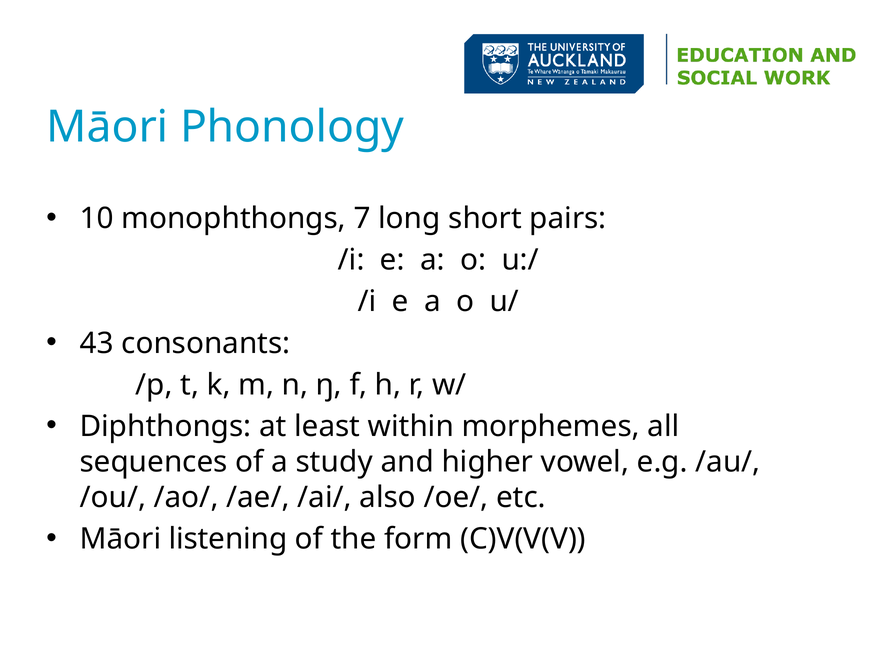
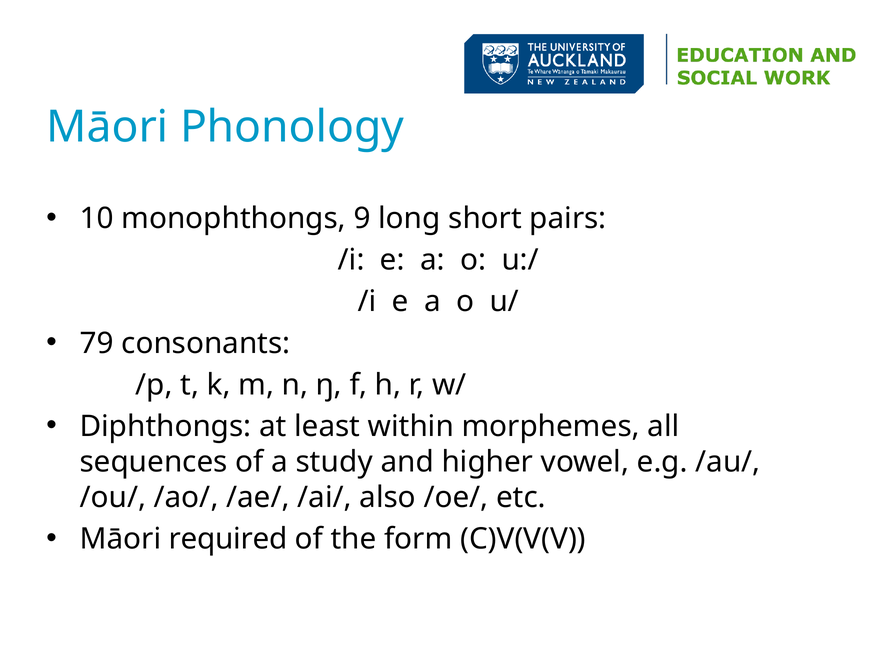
7: 7 -> 9 (362, 219)
43: 43 -> 79 (97, 343)
listening: listening -> required (228, 539)
